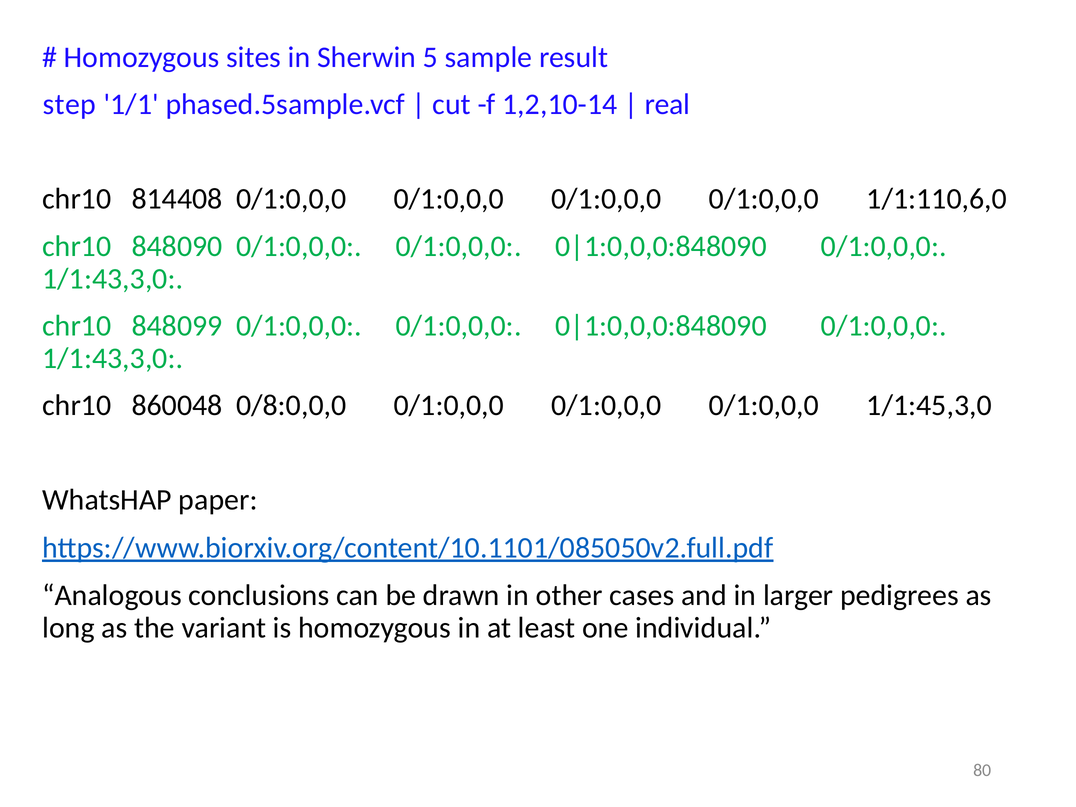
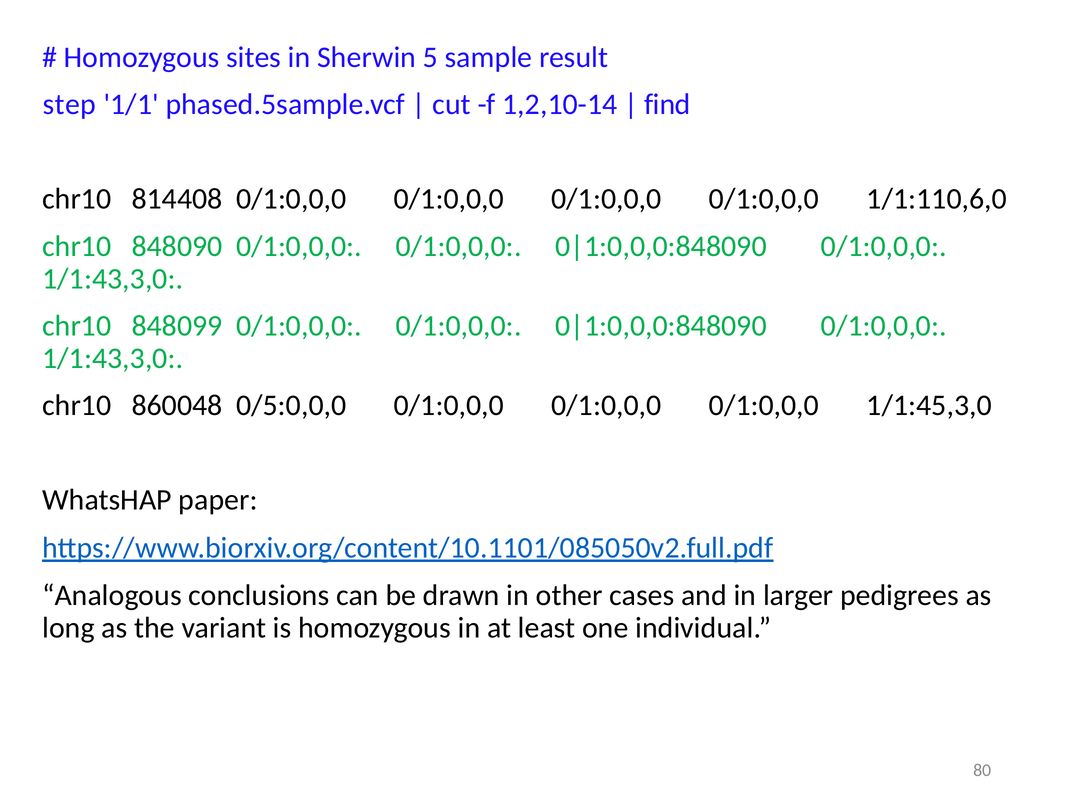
real: real -> find (667, 105)
0/8:0,0,0: 0/8:0,0,0 -> 0/5:0,0,0 (291, 406)
